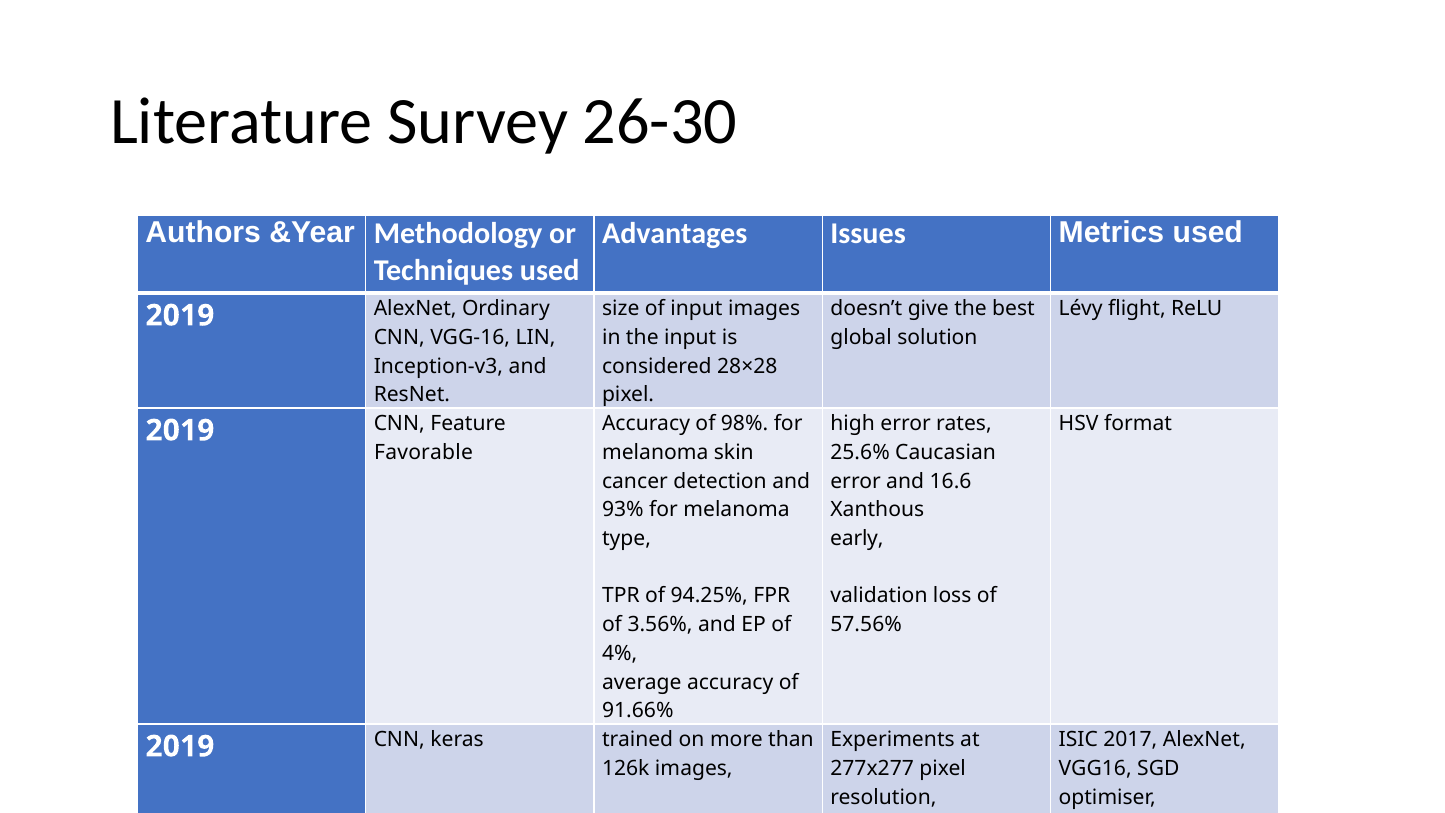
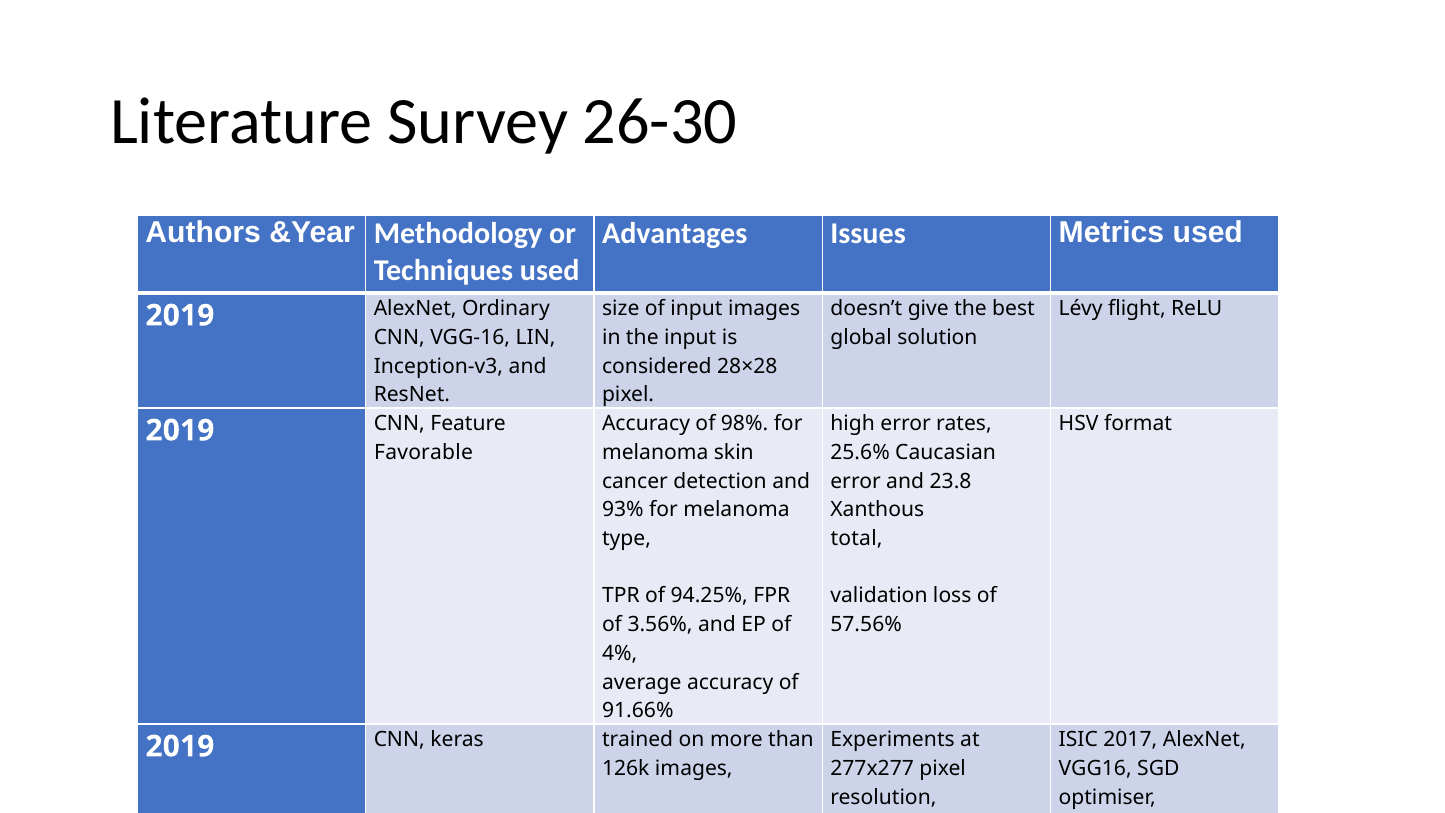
16.6: 16.6 -> 23.8 (951, 481)
early: early -> total (857, 538)
